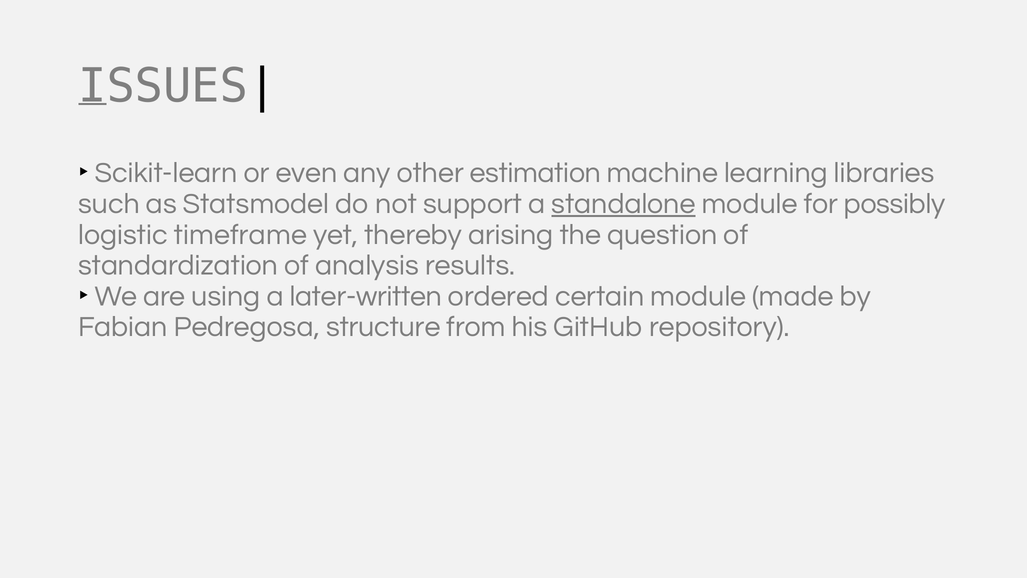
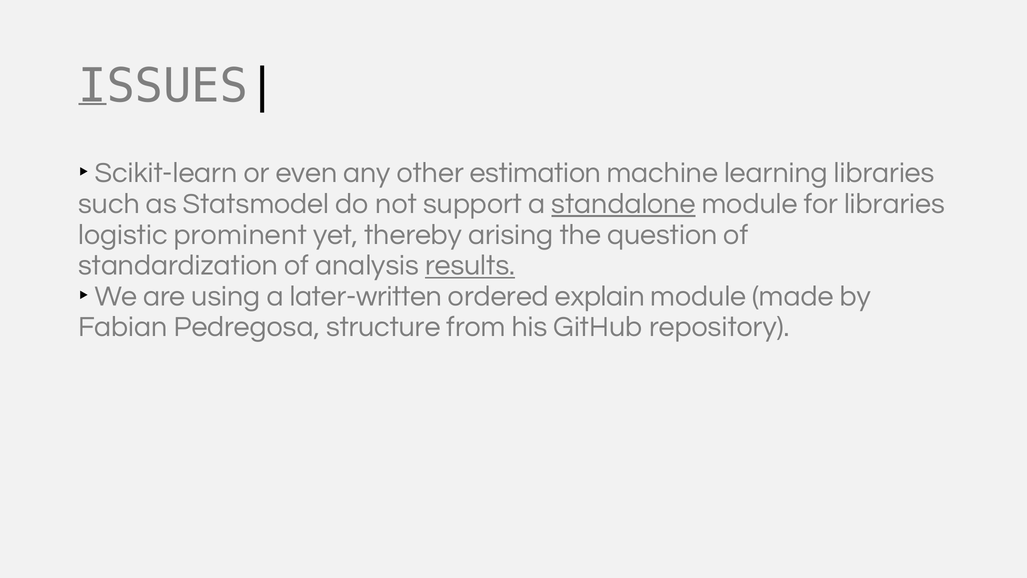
for possibly: possibly -> libraries (895, 204)
timeframe: timeframe -> prominent (240, 234)
results underline: none -> present (470, 265)
certain: certain -> explain (600, 296)
